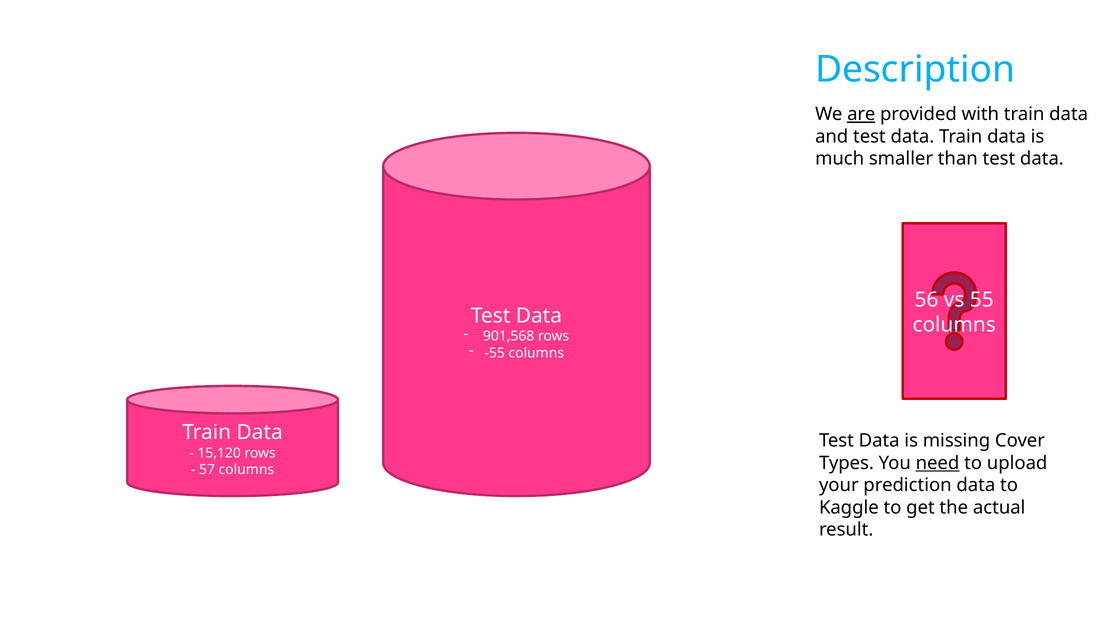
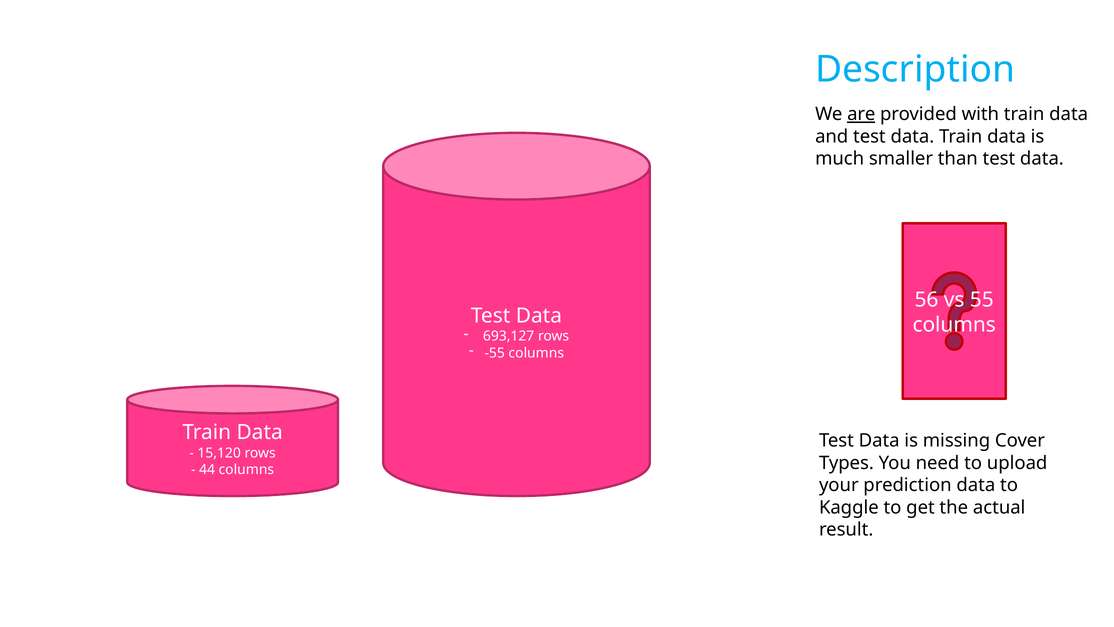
901,568: 901,568 -> 693,127 (509, 336)
need underline: present -> none (937, 463)
57: 57 -> 44 (207, 469)
